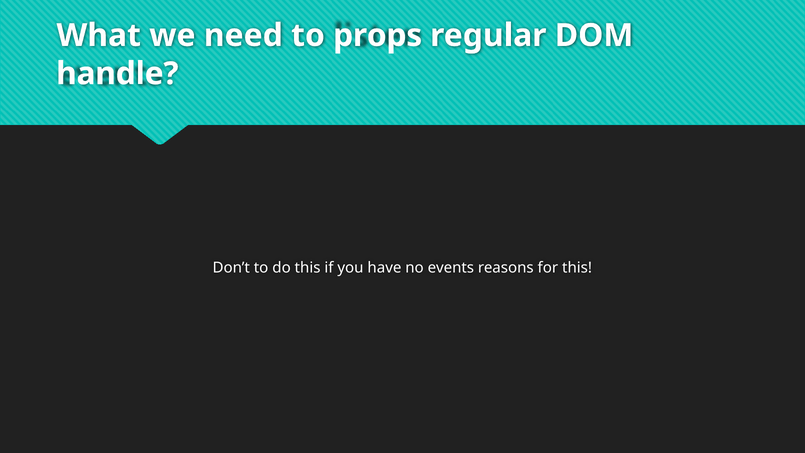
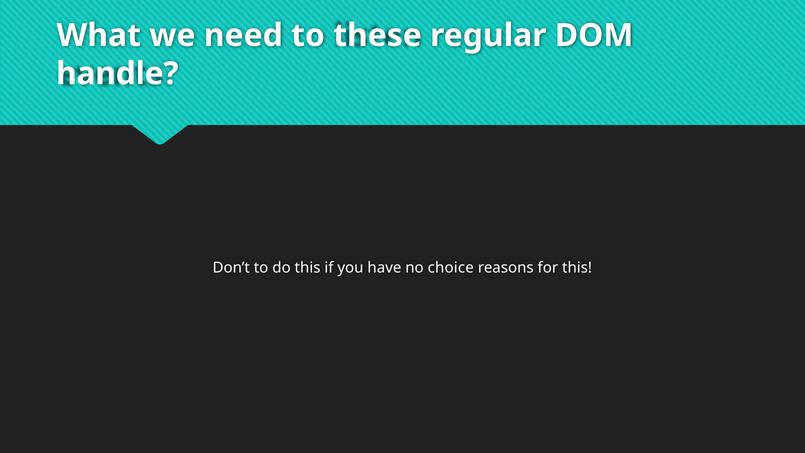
props: props -> these (377, 35)
events: events -> choice (451, 268)
